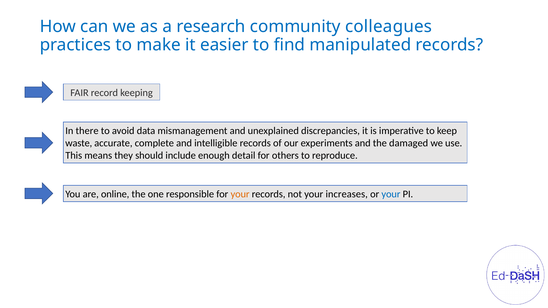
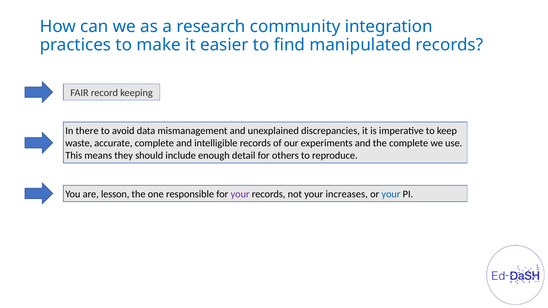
colleagues: colleagues -> integration (389, 27)
the damaged: damaged -> complete (409, 143)
online: online -> lesson (115, 194)
your colour: orange -> purple (240, 194)
